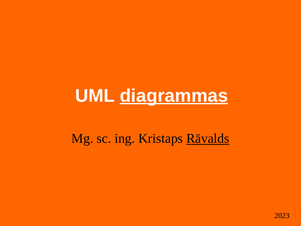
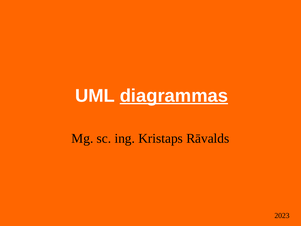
Rāvalds underline: present -> none (208, 138)
